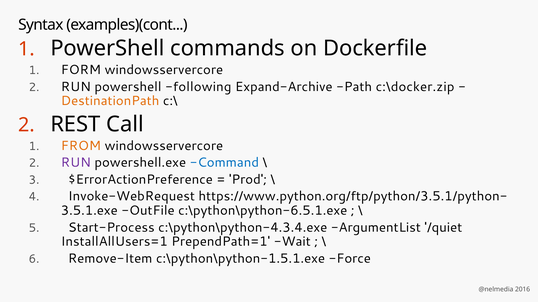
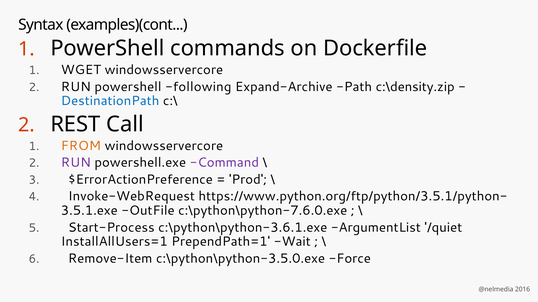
FORM: FORM -> WGET (81, 70)
c:\docker.zip: c:\docker.zip -> c:\density.zip (415, 87)
DestinationPath colour: orange -> blue (110, 101)
Command colour: blue -> purple (224, 163)
c:\python\python-6.5.1.exe: c:\python\python-6.5.1.exe -> c:\python\python-7.6.0.exe (263, 211)
c:\python\python-4.3.4.exe: c:\python\python-4.3.4.exe -> c:\python\python-3.6.1.exe (243, 228)
c:\python\python-1.5.1.exe: c:\python\python-1.5.1.exe -> c:\python\python-3.5.0.exe (241, 259)
